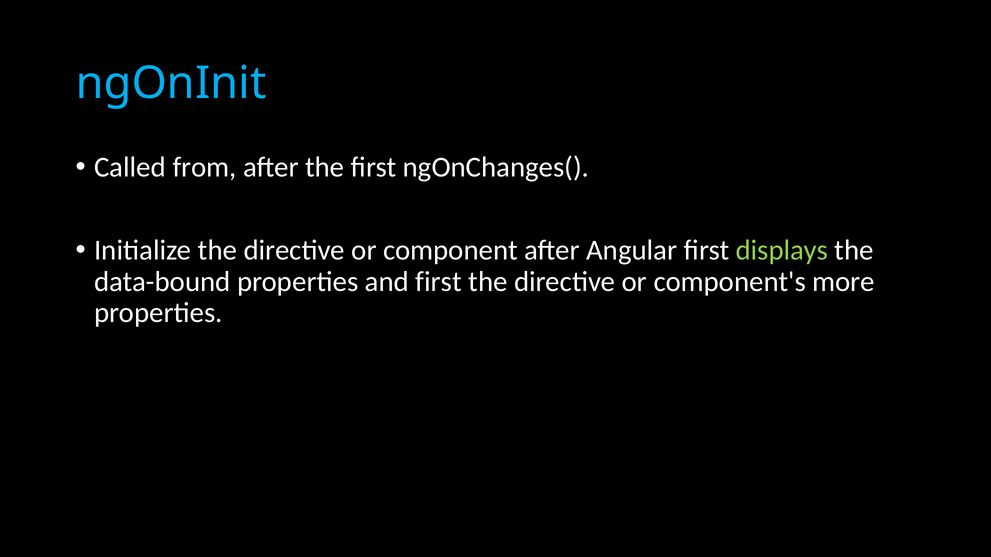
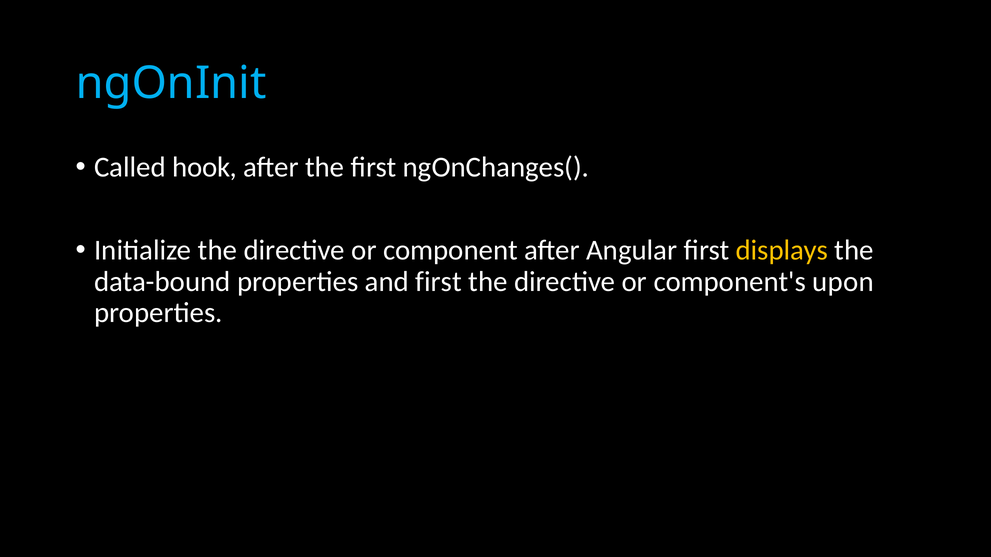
from: from -> hook (205, 168)
displays colour: light green -> yellow (782, 251)
more: more -> upon (843, 282)
